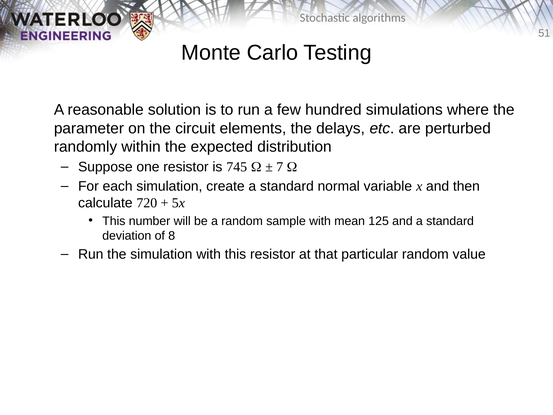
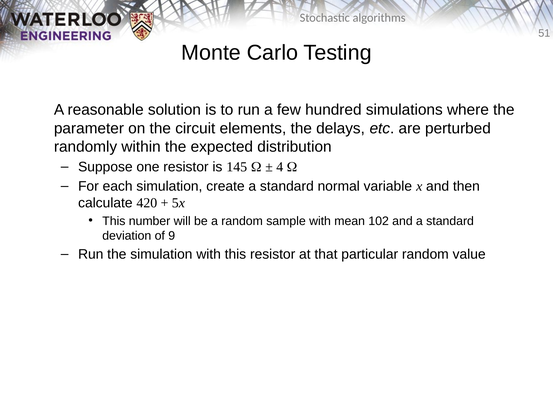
745: 745 -> 145 (237, 167)
7: 7 -> 4 (280, 167)
720: 720 -> 420 (147, 203)
125: 125 -> 102 (379, 221)
8: 8 -> 9 (172, 236)
